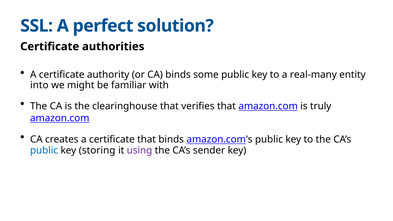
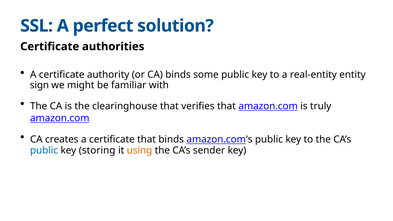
real-many: real-many -> real-entity (313, 75)
into: into -> sign (39, 85)
using colour: purple -> orange (140, 150)
